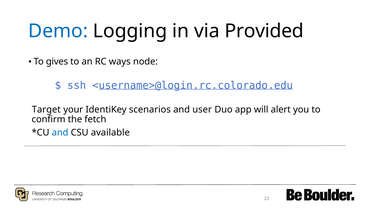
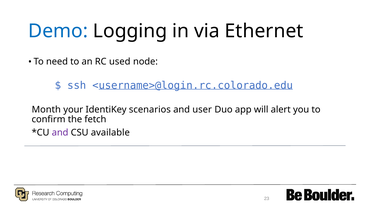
Provided: Provided -> Ethernet (264, 31)
gives: gives -> need (57, 62)
ways: ways -> used (120, 62)
Target: Target -> Month (46, 110)
and colour: blue -> purple (60, 133)
